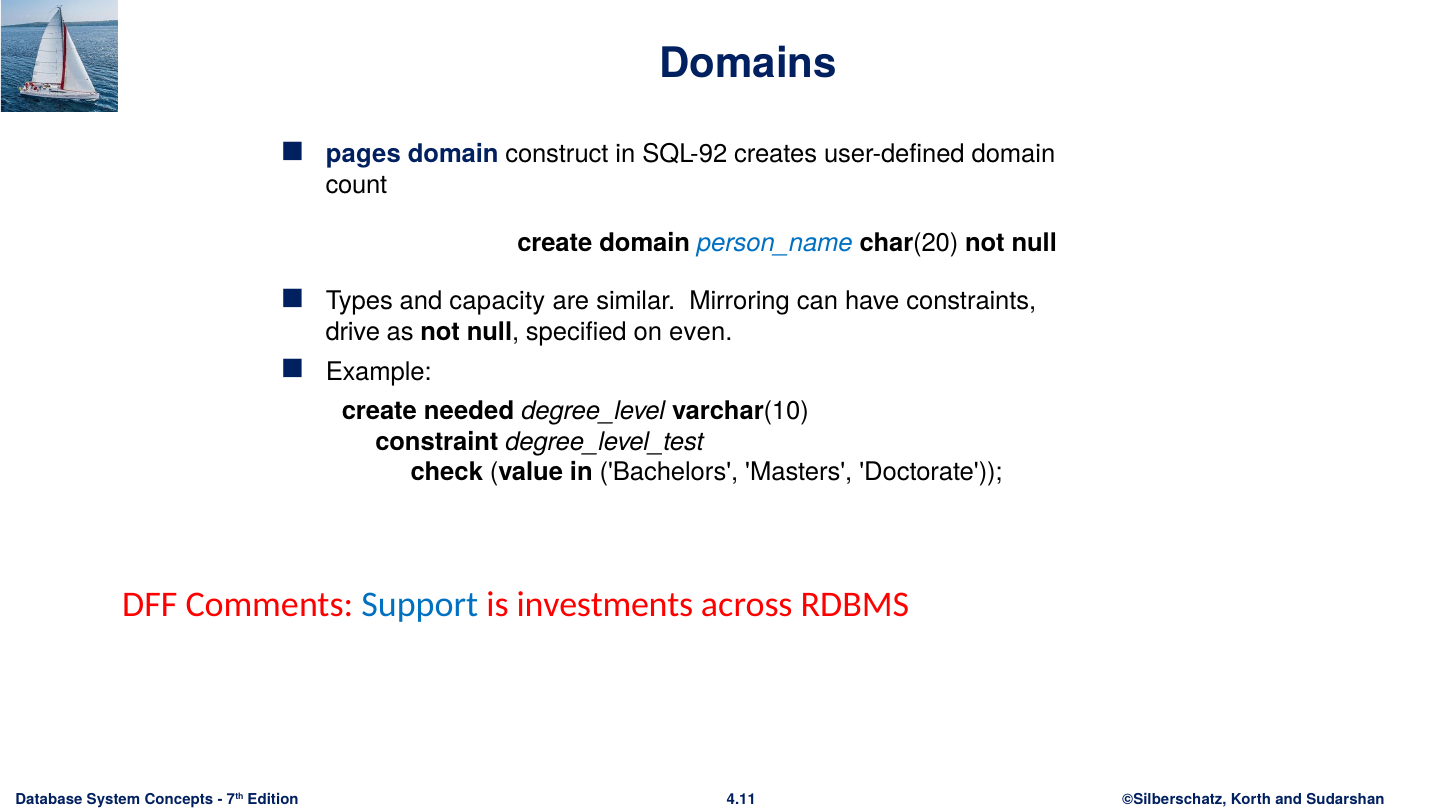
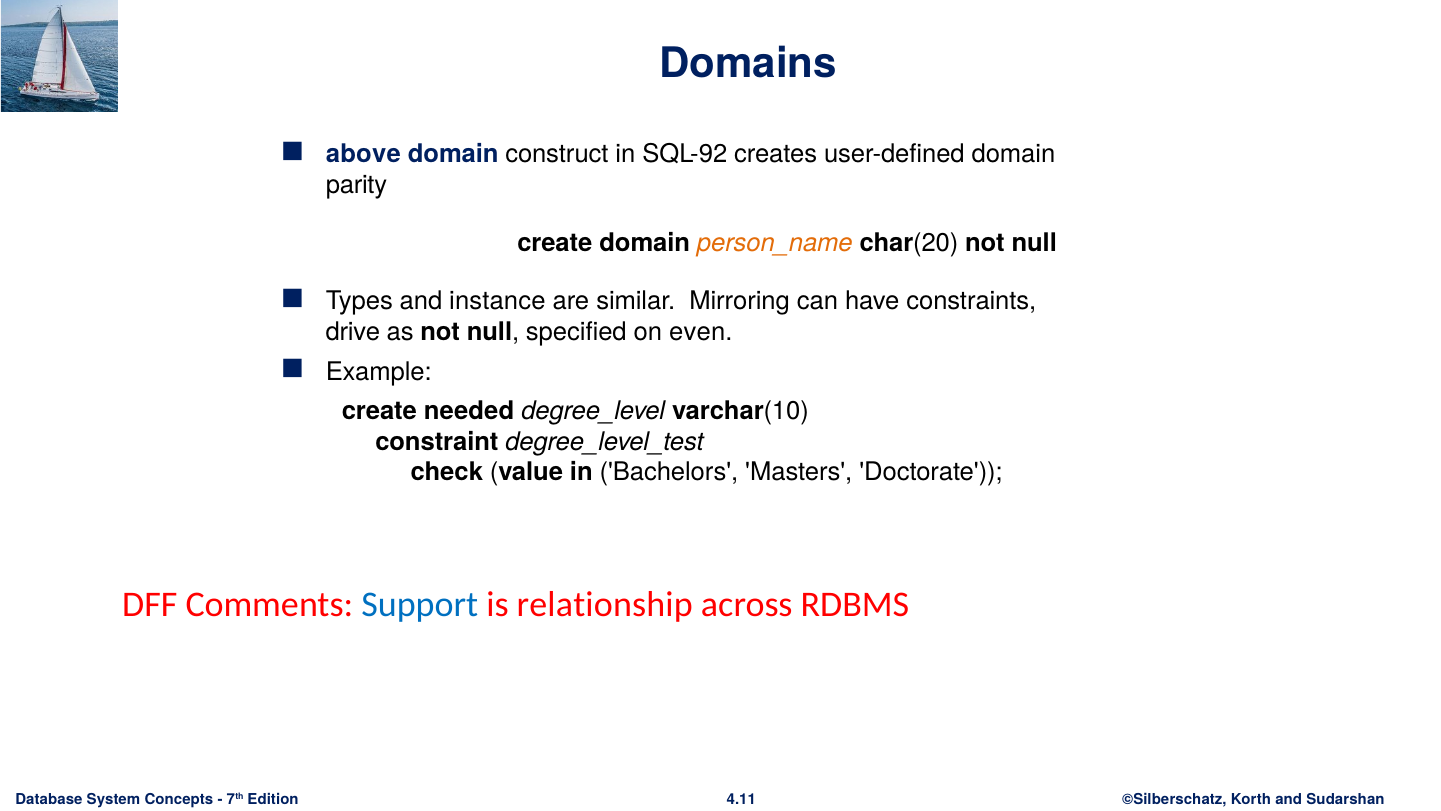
pages: pages -> above (363, 154)
count: count -> parity (356, 185)
person_name colour: blue -> orange (775, 243)
capacity: capacity -> instance (497, 301)
investments: investments -> relationship (605, 605)
